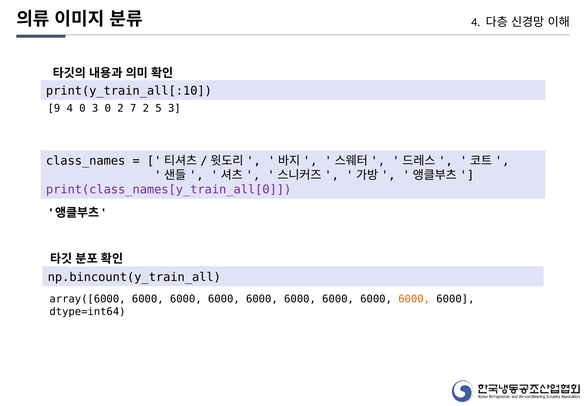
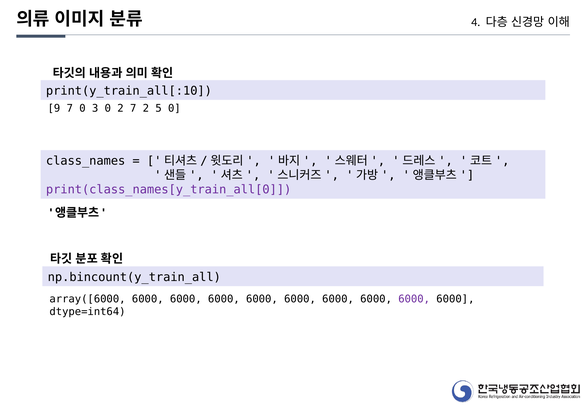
9 4: 4 -> 7 (70, 108)
5 3: 3 -> 0 (174, 108)
6000 colour: orange -> purple (414, 299)
